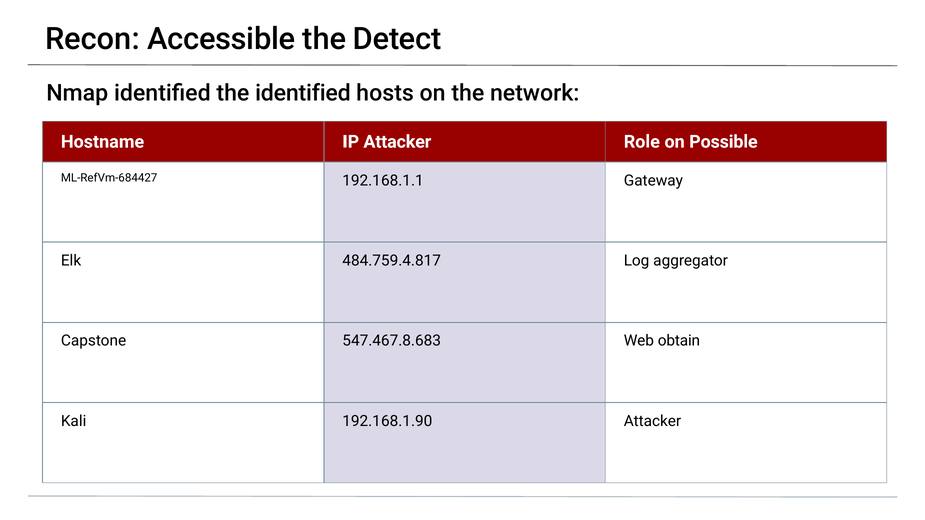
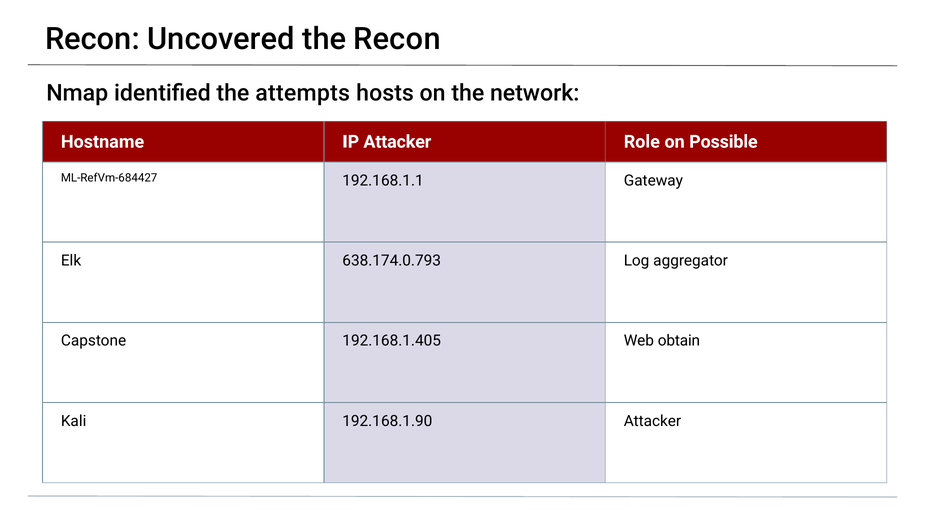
Accessible: Accessible -> Uncovered (221, 39)
the Detect: Detect -> Recon (397, 39)
the identified: identified -> attempts (303, 93)
484.759.4.817: 484.759.4.817 -> 638.174.0.793 (392, 261)
547.467.8.683: 547.467.8.683 -> 192.168.1.405 (392, 341)
